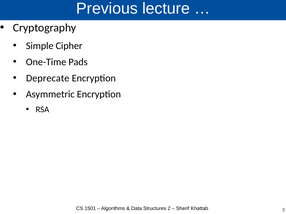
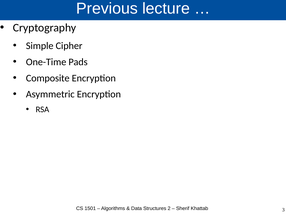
Deprecate: Deprecate -> Composite (48, 78)
